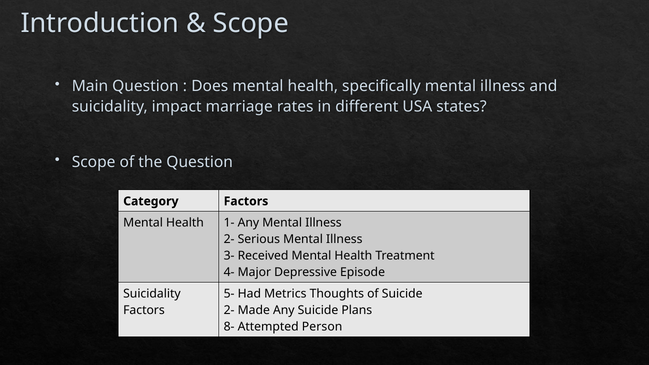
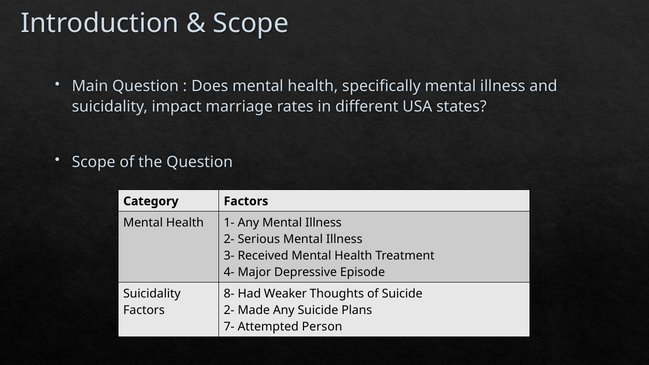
5-: 5- -> 8- (229, 294)
Metrics: Metrics -> Weaker (285, 294)
8-: 8- -> 7- (229, 327)
